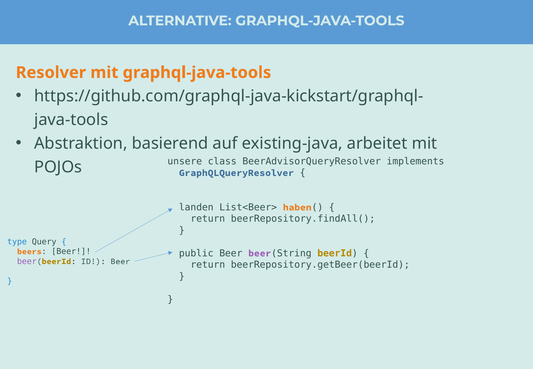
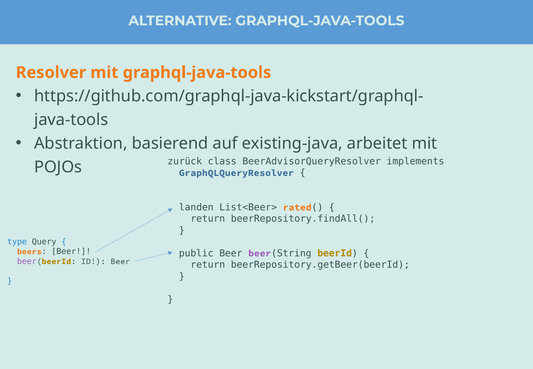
unsere: unsere -> zurück (185, 161)
haben: haben -> rated (297, 207)
